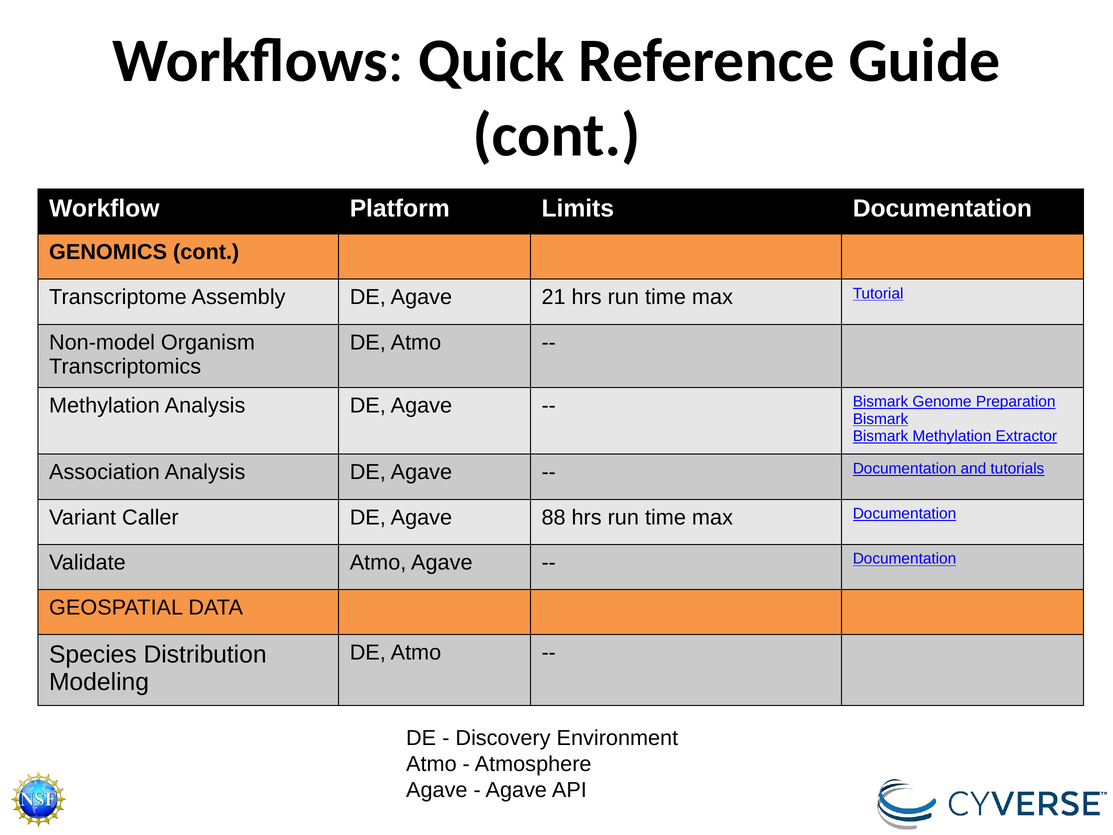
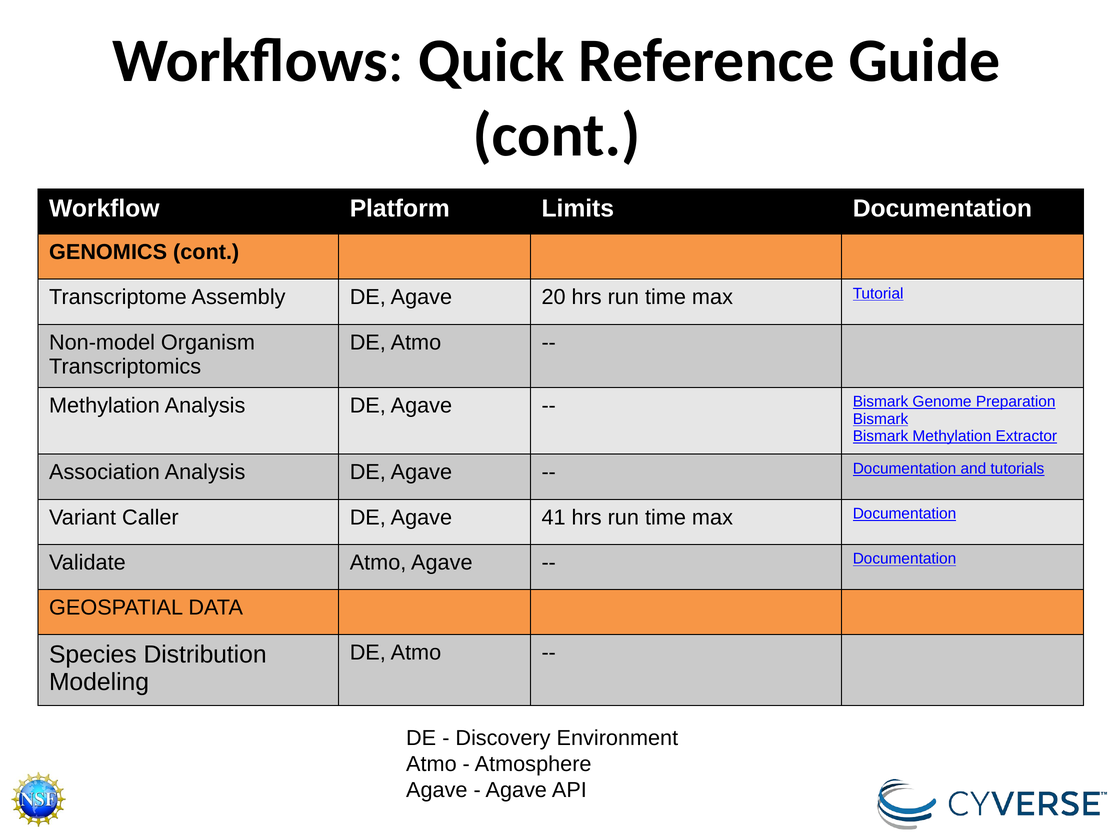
21: 21 -> 20 (554, 297)
88: 88 -> 41 (554, 517)
